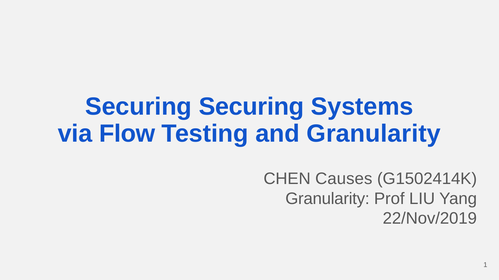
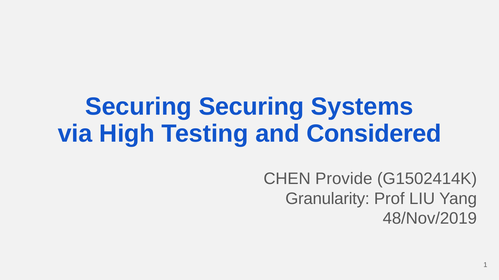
Flow: Flow -> High (127, 134)
and Granularity: Granularity -> Considered (374, 134)
Causes: Causes -> Provide (344, 179)
22/Nov/2019: 22/Nov/2019 -> 48/Nov/2019 (430, 219)
